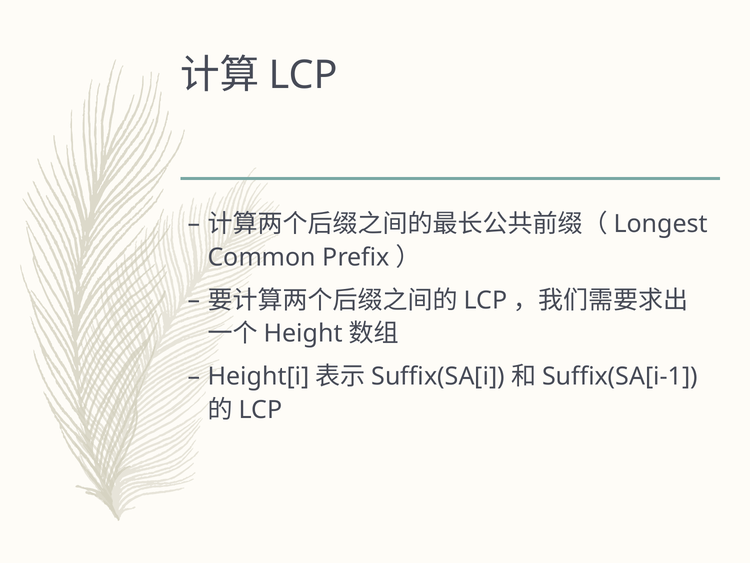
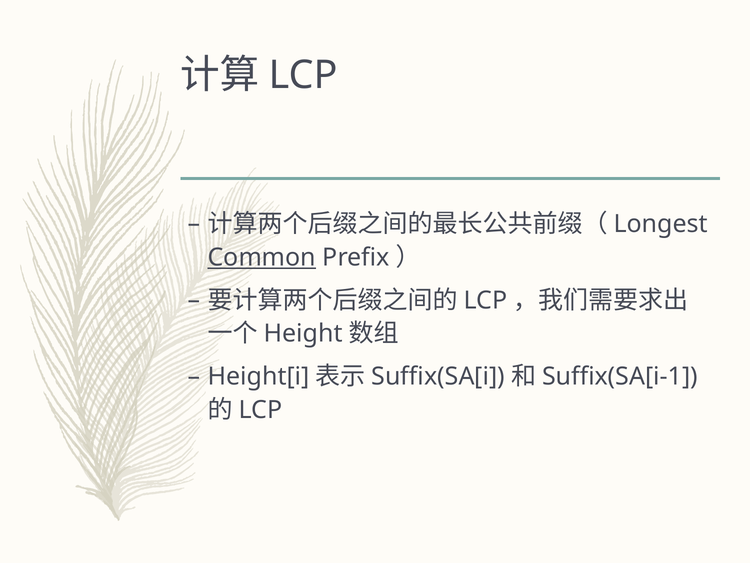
Common underline: none -> present (262, 257)
